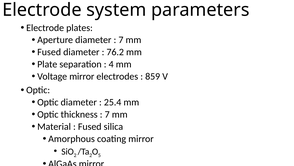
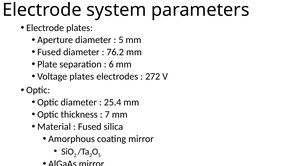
7: 7 -> 5 (121, 40)
4: 4 -> 6 (111, 64)
Voltage mirror: mirror -> plates (82, 76)
859: 859 -> 272 (153, 76)
